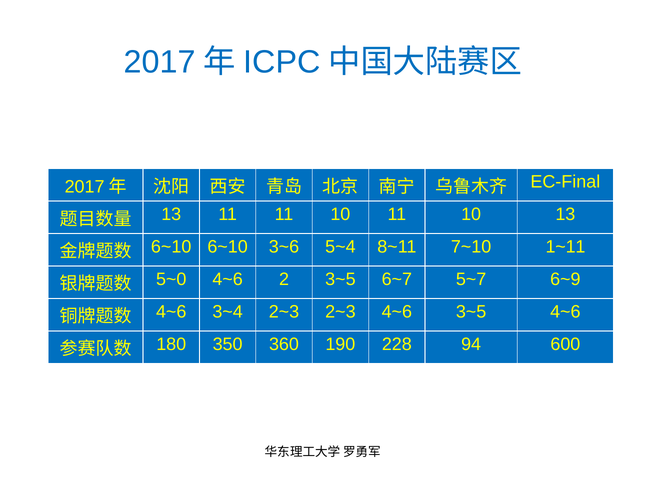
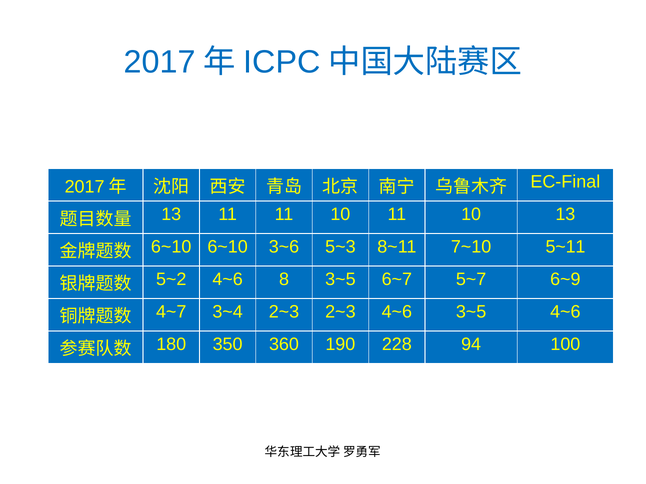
5~4: 5~4 -> 5~3 (340, 247)
1~11: 1~11 -> 5~11 (566, 247)
5~0: 5~0 -> 5~2 (171, 280)
2: 2 -> 8 (284, 280)
4~6: 4~6 -> 4~7 (171, 312)
600: 600 -> 100 (565, 345)
